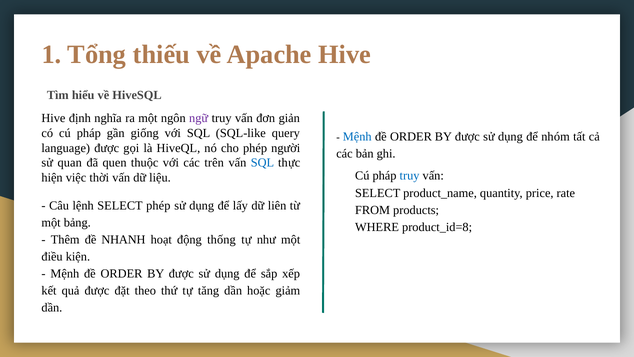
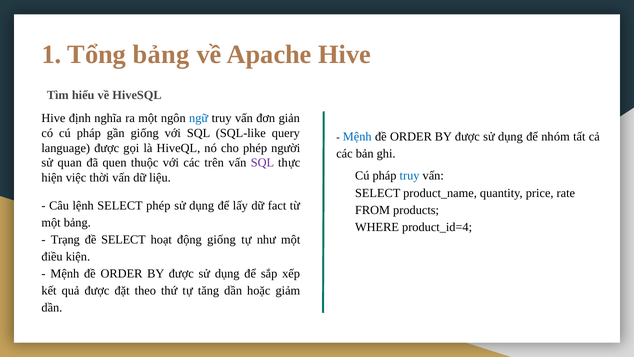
Tổng thiếu: thiếu -> bảng (161, 54)
ngữ colour: purple -> blue (199, 118)
SQL colour: blue -> purple (262, 163)
liên: liên -> fact (277, 206)
product_id=8: product_id=8 -> product_id=4 (437, 227)
Thêm: Thêm -> Trạng (65, 240)
đề NHANH: NHANH -> SELECT (123, 240)
động thống: thống -> giống (221, 240)
